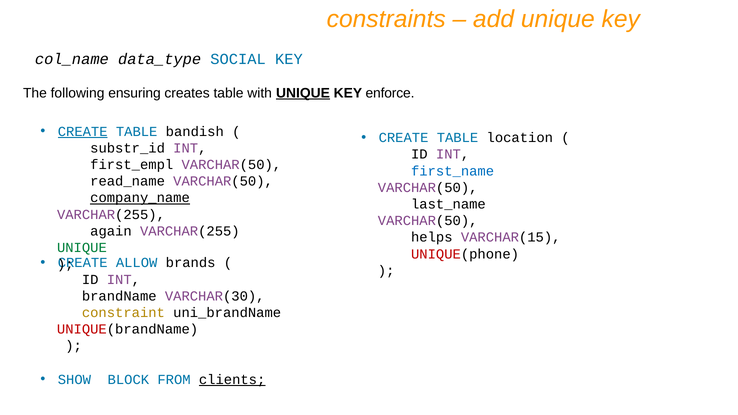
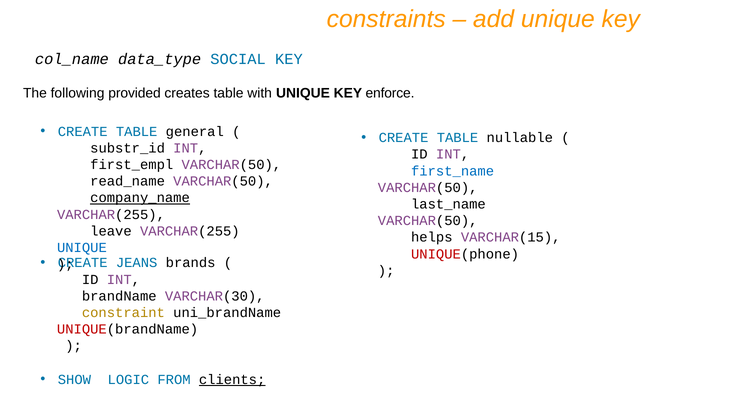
ensuring: ensuring -> provided (134, 93)
UNIQUE underline: present -> none (303, 93)
CREATE underline: present -> none (83, 132)
bandish: bandish -> general (195, 132)
location: location -> nullable (520, 138)
again: again -> leave (111, 231)
UNIQUE colour: green -> blue (82, 248)
ALLOW: ALLOW -> JEANS (137, 263)
BLOCK: BLOCK -> LOGIC (128, 380)
